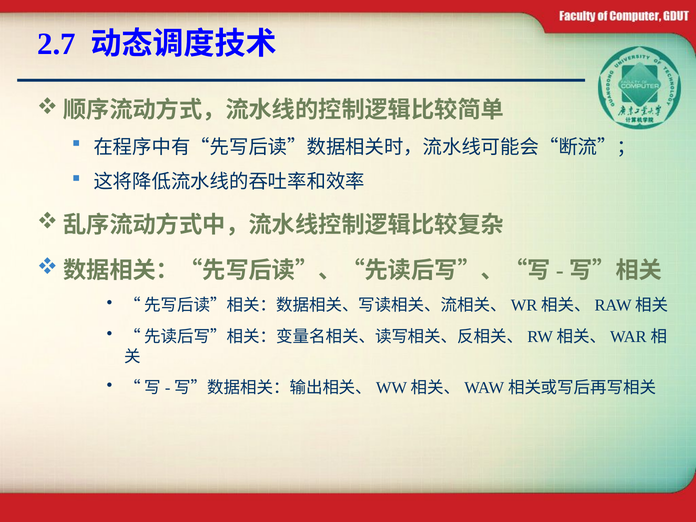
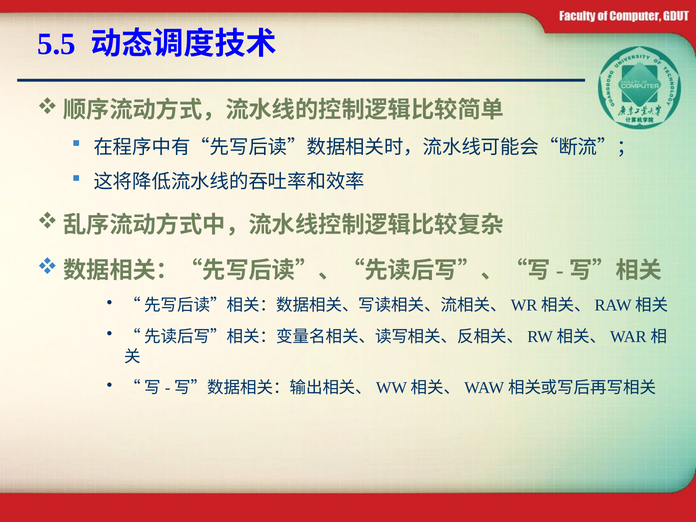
2.7: 2.7 -> 5.5 (56, 44)
